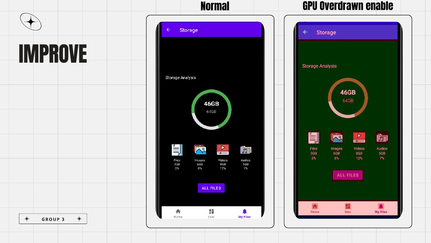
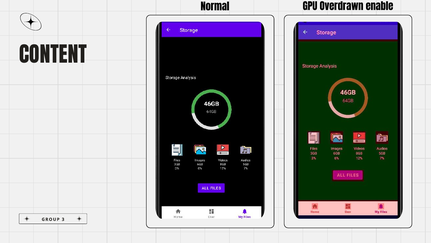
IMPROVE: IMPROVE -> CONTENT (53, 56)
